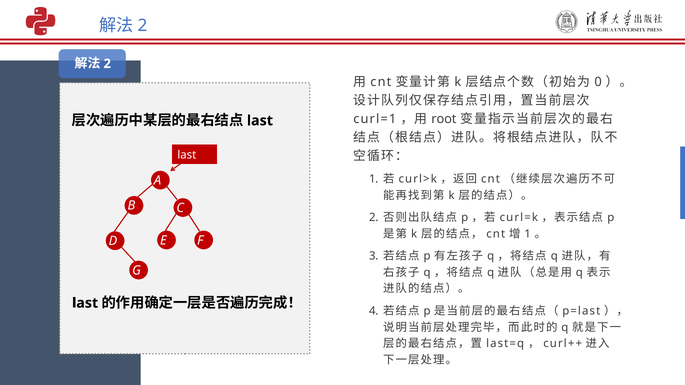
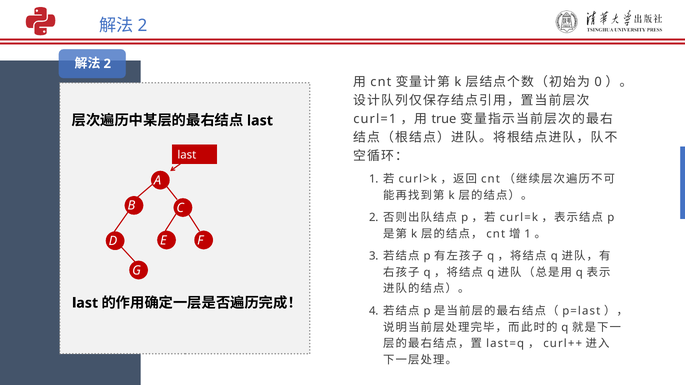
root: root -> true (444, 119)
